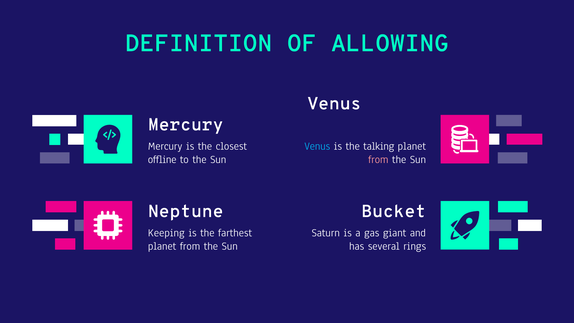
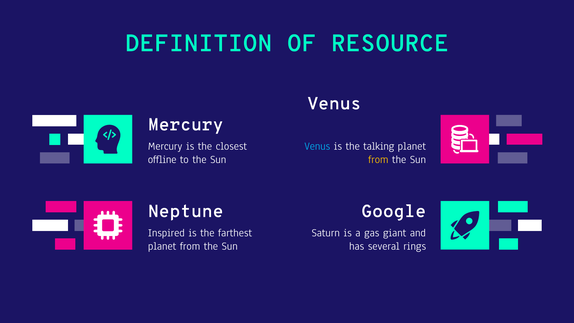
ALLOWING: ALLOWING -> RESOURCE (390, 43)
from colour: pink -> yellow (378, 159)
Bucket: Bucket -> Google (394, 211)
Keeping: Keeping -> Inspired (166, 233)
